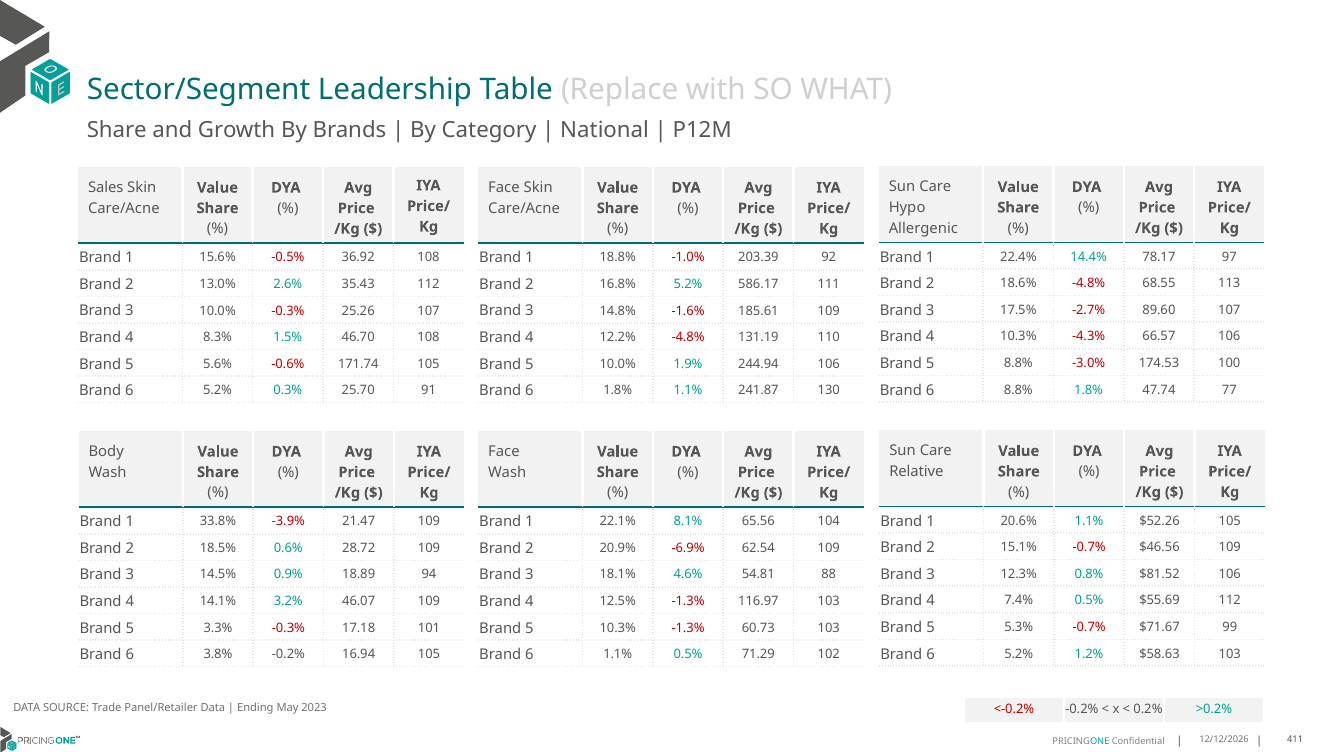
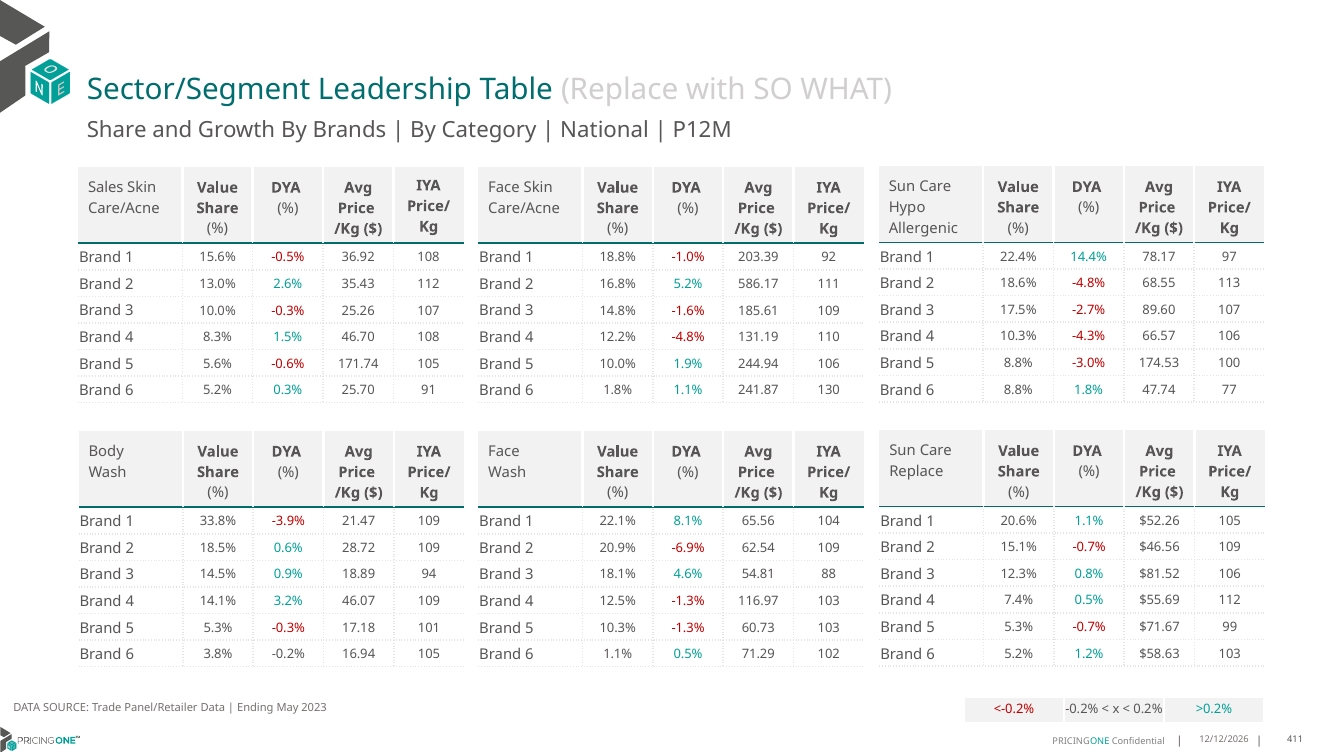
Relative: Relative -> Replace (916, 471)
3.3%: 3.3% -> 5.3% (218, 627)
